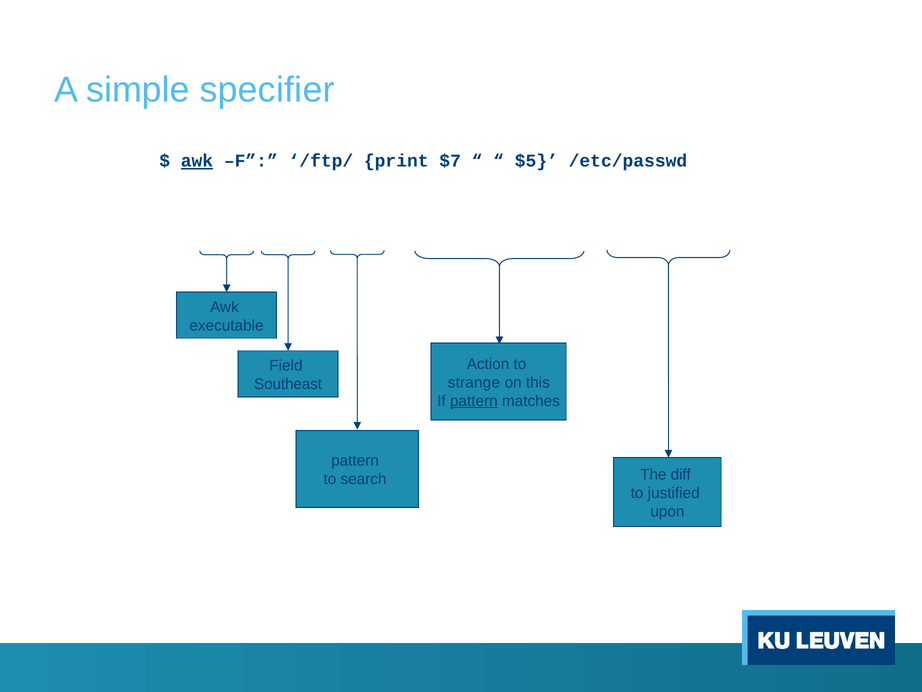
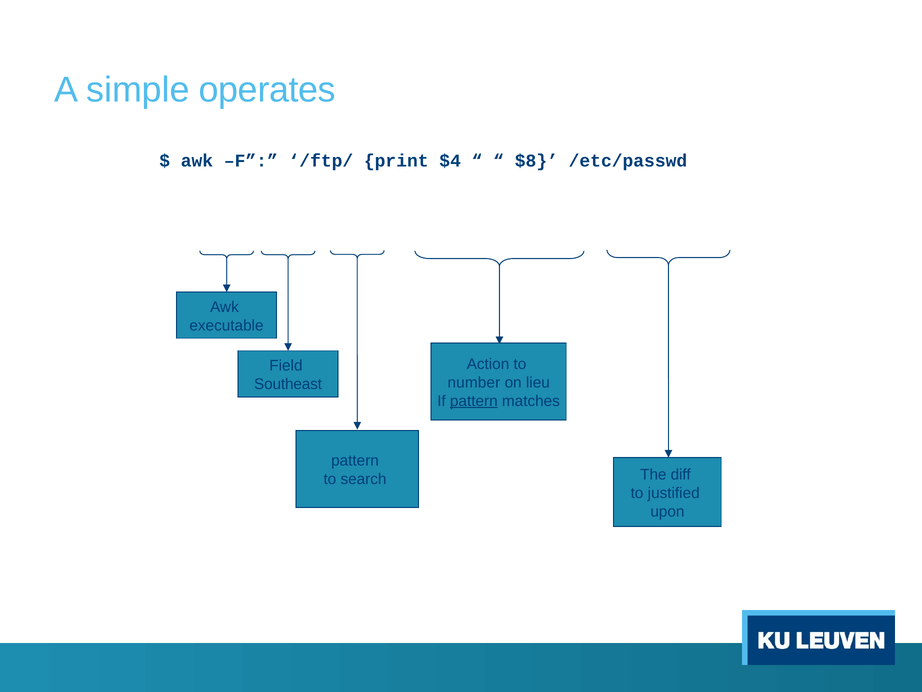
specifier: specifier -> operates (267, 90)
awk underline: present -> none (197, 161)
$7: $7 -> $4 (450, 161)
$5: $5 -> $8 (536, 161)
strange: strange -> number (474, 382)
this: this -> lieu (538, 382)
